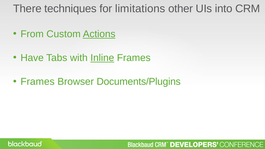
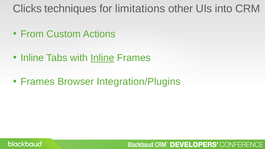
There: There -> Clicks (27, 9)
Actions underline: present -> none (99, 34)
Have: Have -> Inline (32, 58)
Documents/Plugins: Documents/Plugins -> Integration/Plugins (139, 82)
